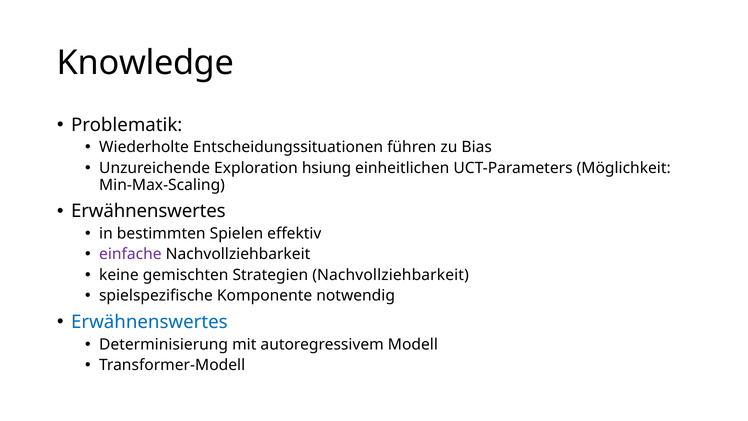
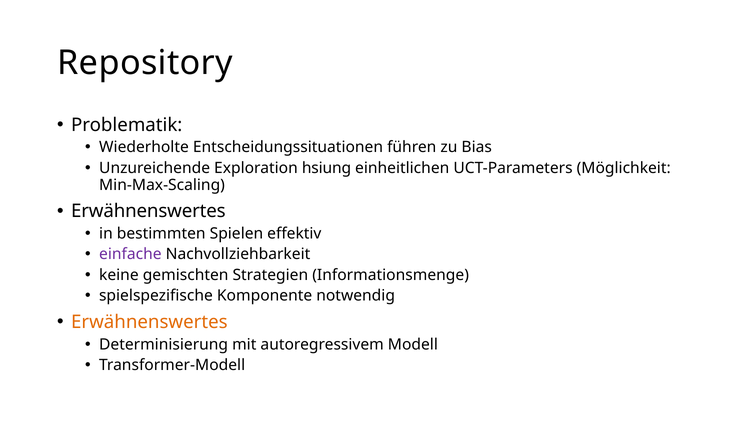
Knowledge: Knowledge -> Repository (145, 63)
Strategien Nachvollziehbarkeit: Nachvollziehbarkeit -> Informationsmenge (391, 275)
Erwähnenswertes colour: blue -> orange (149, 322)
